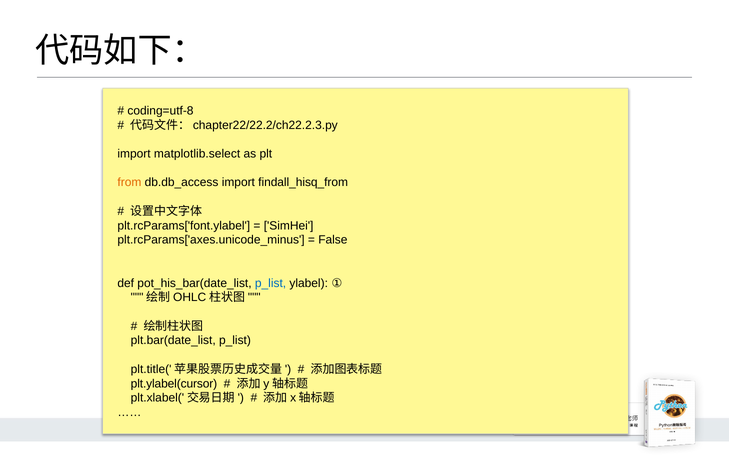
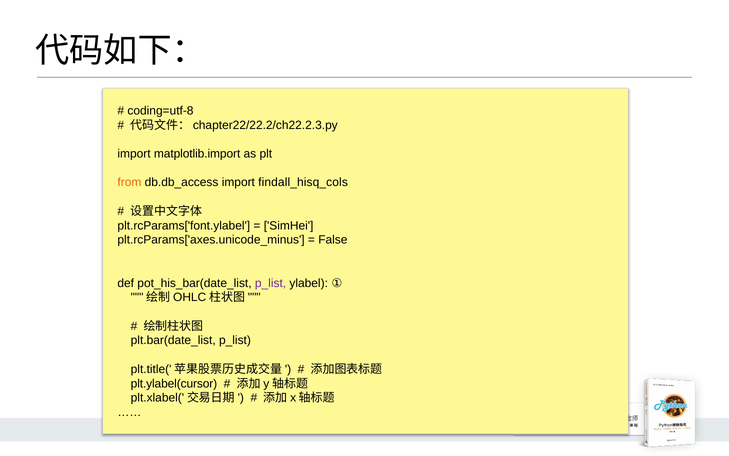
matplotlib.select: matplotlib.select -> matplotlib.import (197, 154)
findall_hisq_from: findall_hisq_from -> findall_hisq_cols (303, 182)
p_list colour: blue -> purple (271, 283)
